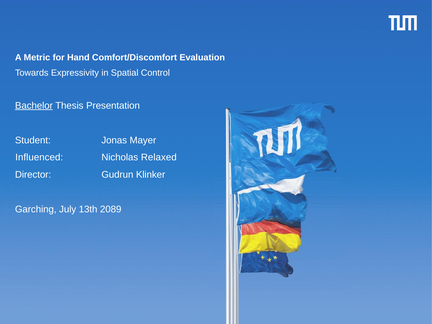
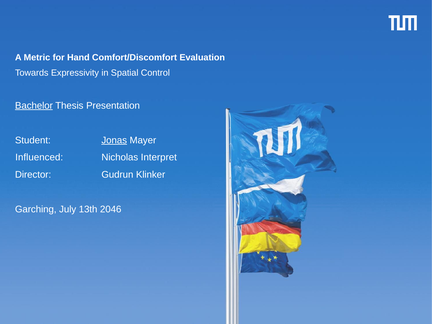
Jonas underline: none -> present (114, 140)
Relaxed: Relaxed -> Interpret (159, 157)
2089: 2089 -> 2046 (111, 209)
